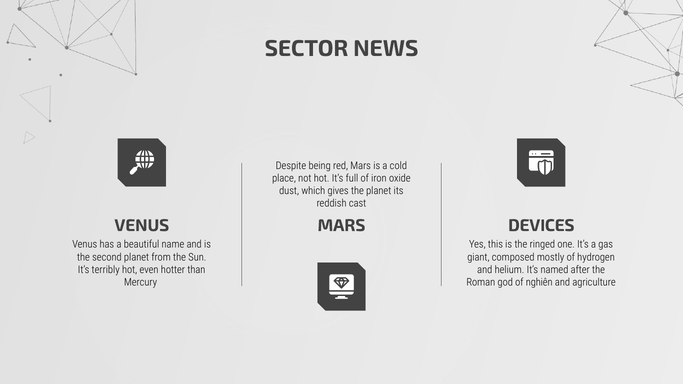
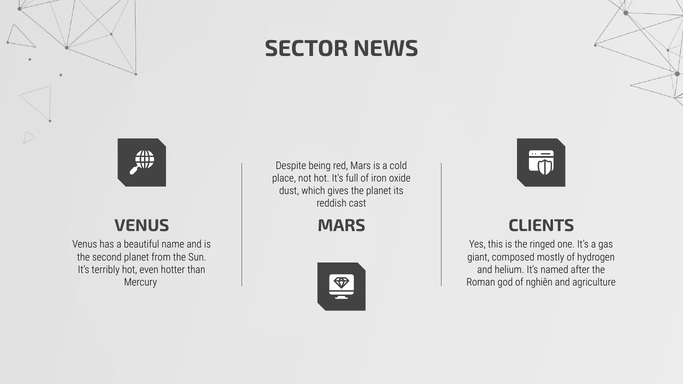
DEVICES: DEVICES -> CLIENTS (541, 226)
